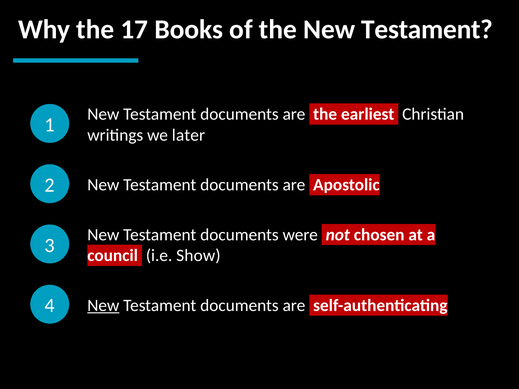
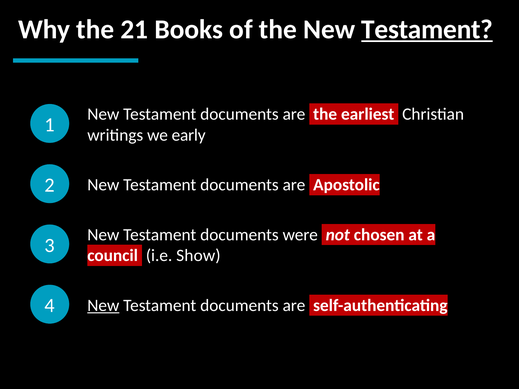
17: 17 -> 21 (134, 30)
Testament underline: none -> present (427, 30)
later: later -> early (189, 135)
